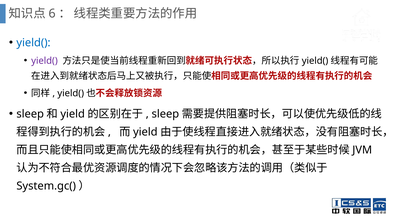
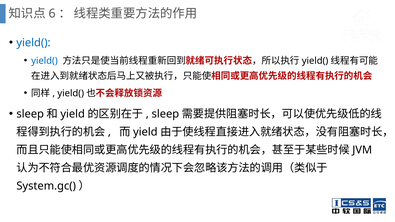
yield( colour: purple -> blue (44, 61)
